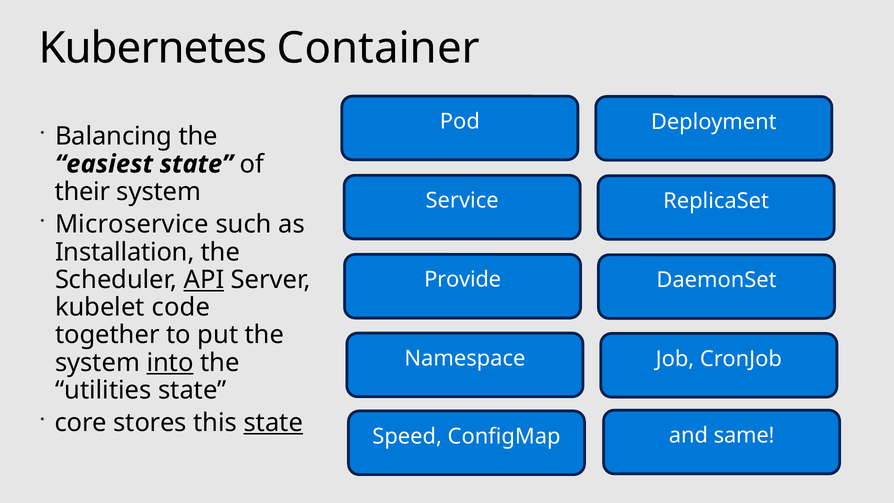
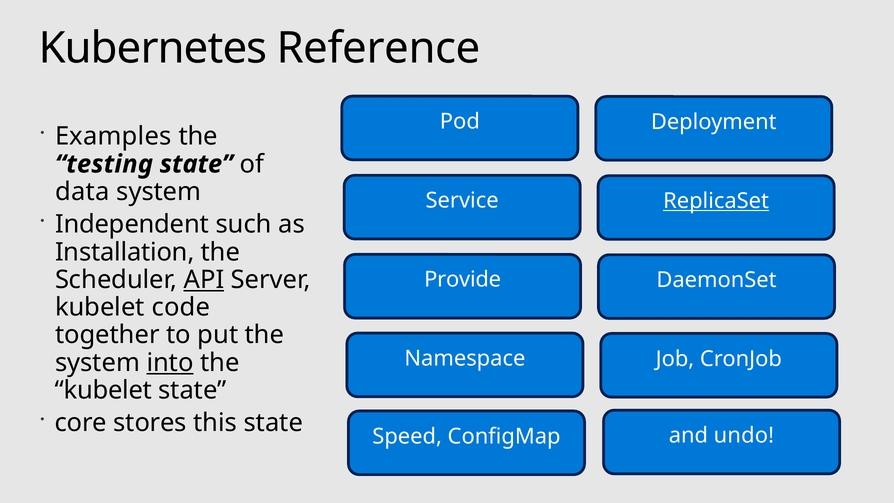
Container: Container -> Reference (379, 48)
Balancing: Balancing -> Examples (113, 136)
easiest: easiest -> testing (104, 164)
their: their -> data (82, 192)
ReplicaSet underline: none -> present (716, 201)
Microservice: Microservice -> Independent (132, 224)
utilities: utilities -> kubelet (103, 390)
state underline: present -> none (273, 423)
same: same -> undo (744, 435)
